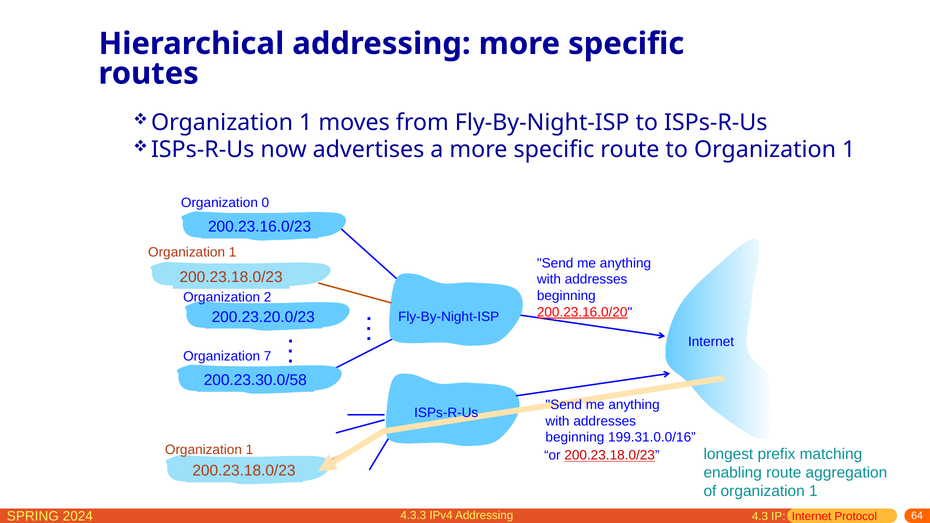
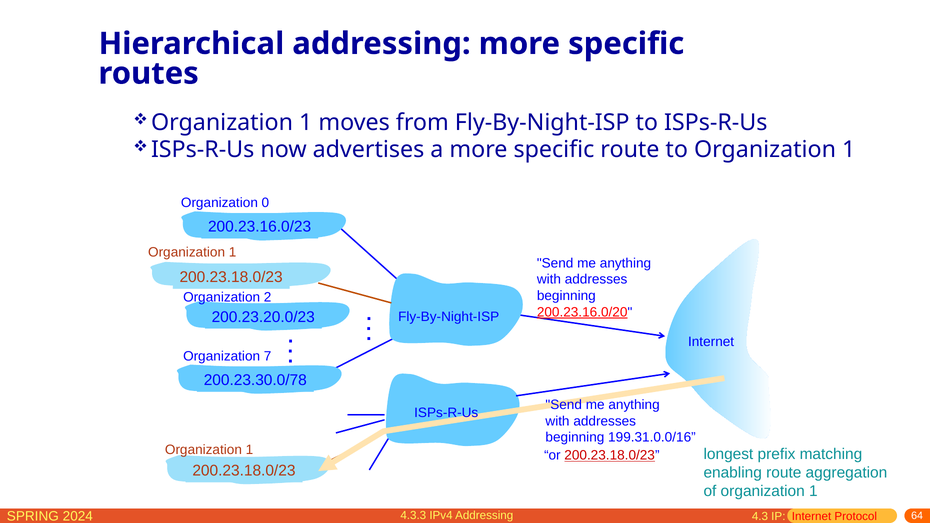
200.23.30.0/58: 200.23.30.0/58 -> 200.23.30.0/78 (255, 380)
